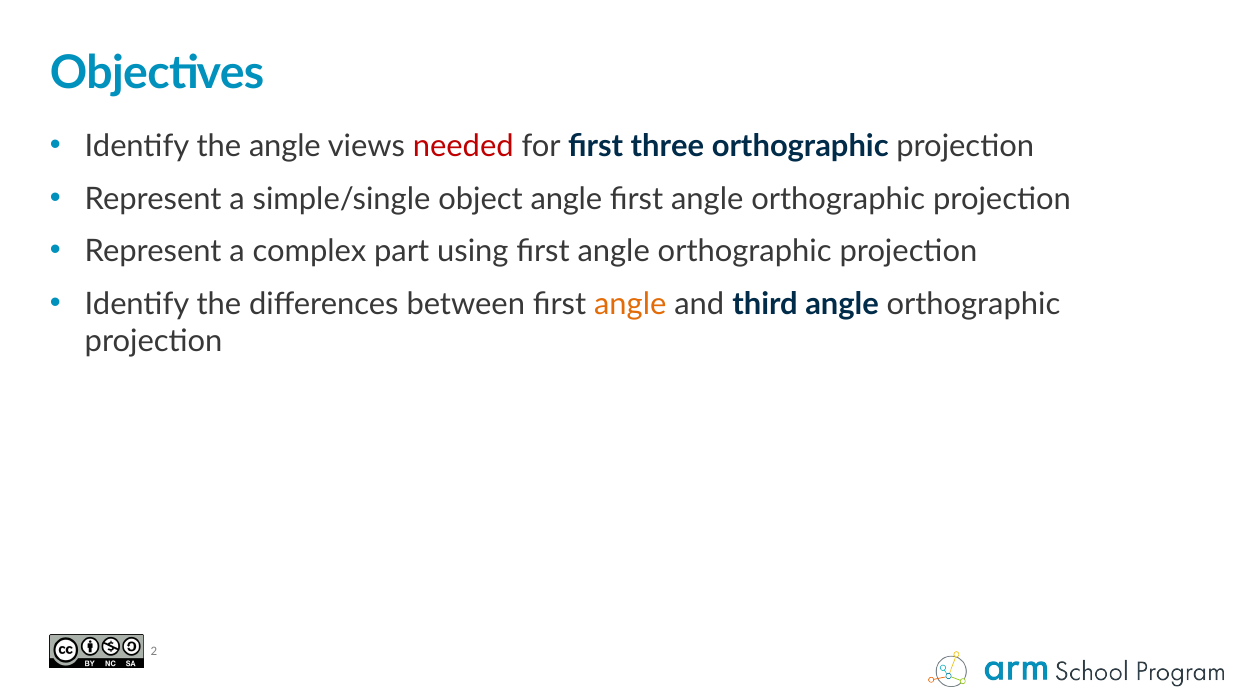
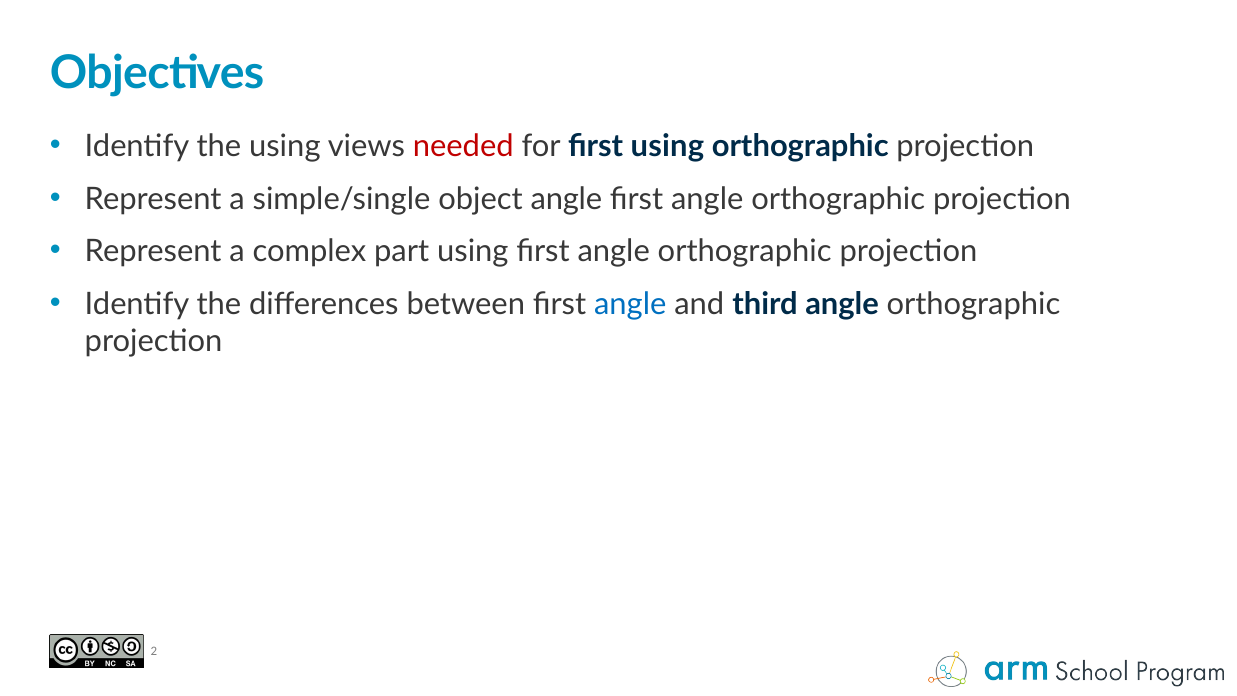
the angle: angle -> using (285, 146)
first three: three -> using (667, 146)
angle colour: orange -> blue (630, 304)
